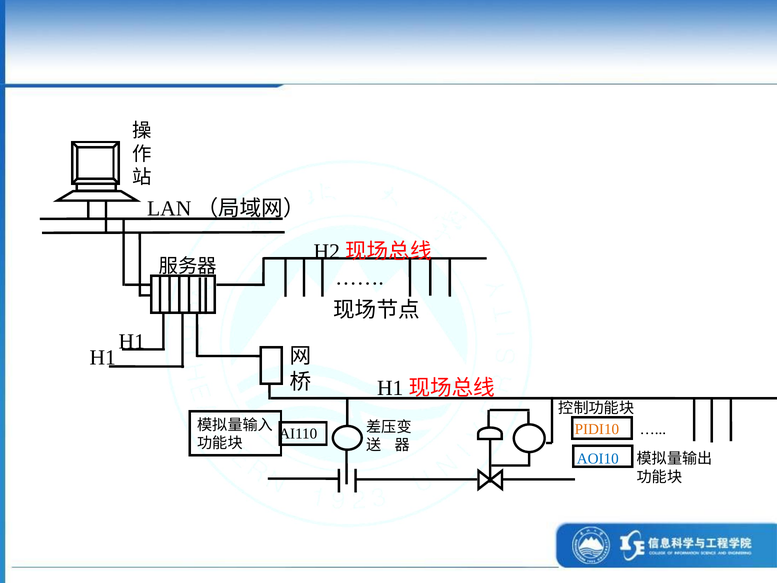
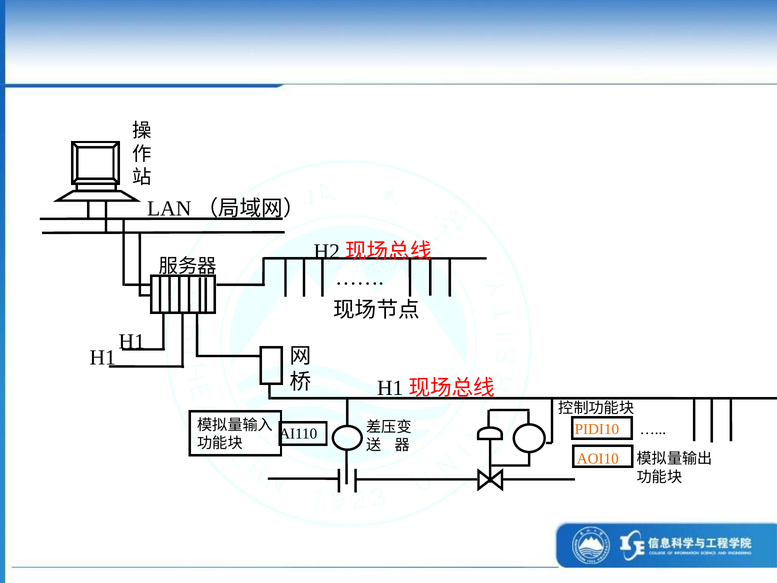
AOI10 colour: blue -> orange (598, 459)
